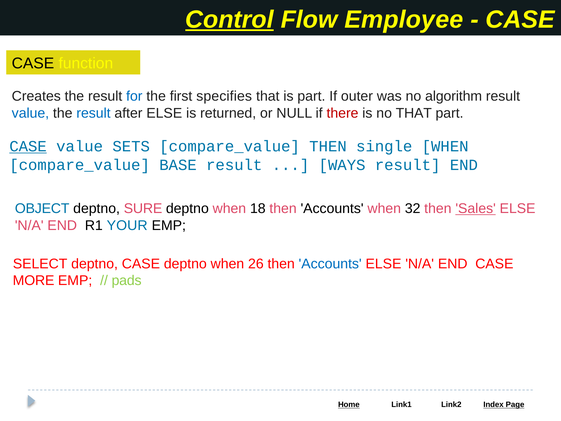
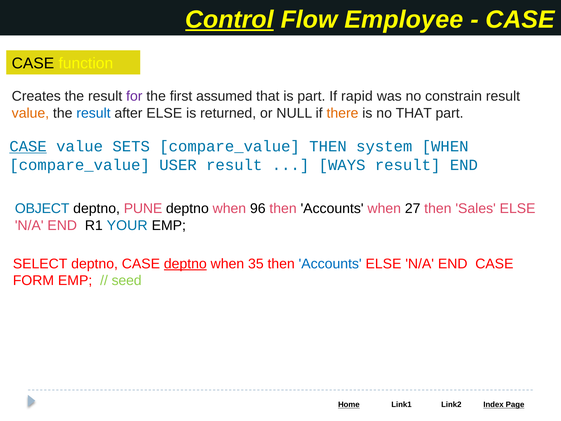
for colour: blue -> purple (134, 96)
specifies: specifies -> assumed (224, 96)
outer: outer -> rapid (357, 96)
algorithm: algorithm -> constrain (454, 96)
value colour: blue -> orange (30, 113)
there colour: red -> orange (343, 113)
single: single -> system (384, 146)
BASE: BASE -> USER (178, 165)
SURE: SURE -> PUNE (143, 208)
18: 18 -> 96 (258, 208)
32: 32 -> 27 (413, 208)
Sales underline: present -> none (476, 208)
deptno underline: none -> present (185, 264)
26: 26 -> 35 (256, 264)
MORE: MORE -> FORM (33, 280)
pads: pads -> seed (127, 280)
